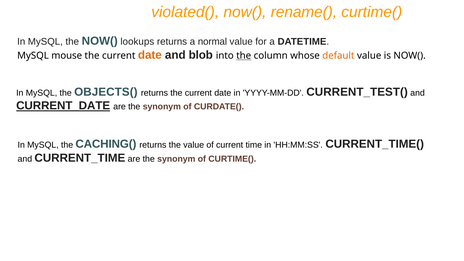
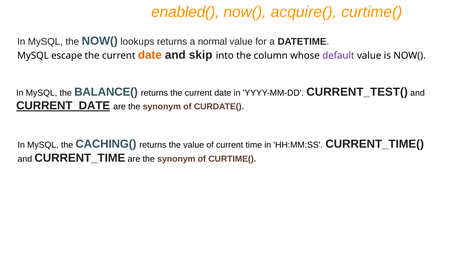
violated(: violated( -> enabled( (185, 12)
rename(: rename( -> acquire( (304, 12)
mouse: mouse -> escape (67, 56)
blob: blob -> skip (201, 55)
the underline: present -> none (244, 56)
default colour: orange -> purple (338, 56)
OBJECTS(: OBJECTS( -> BALANCE( (106, 92)
